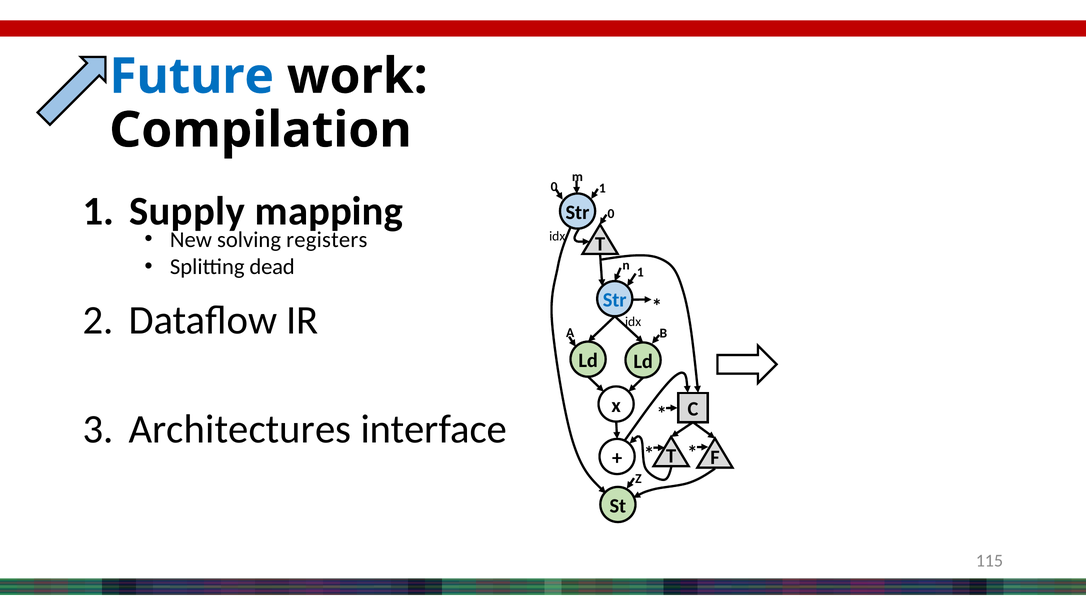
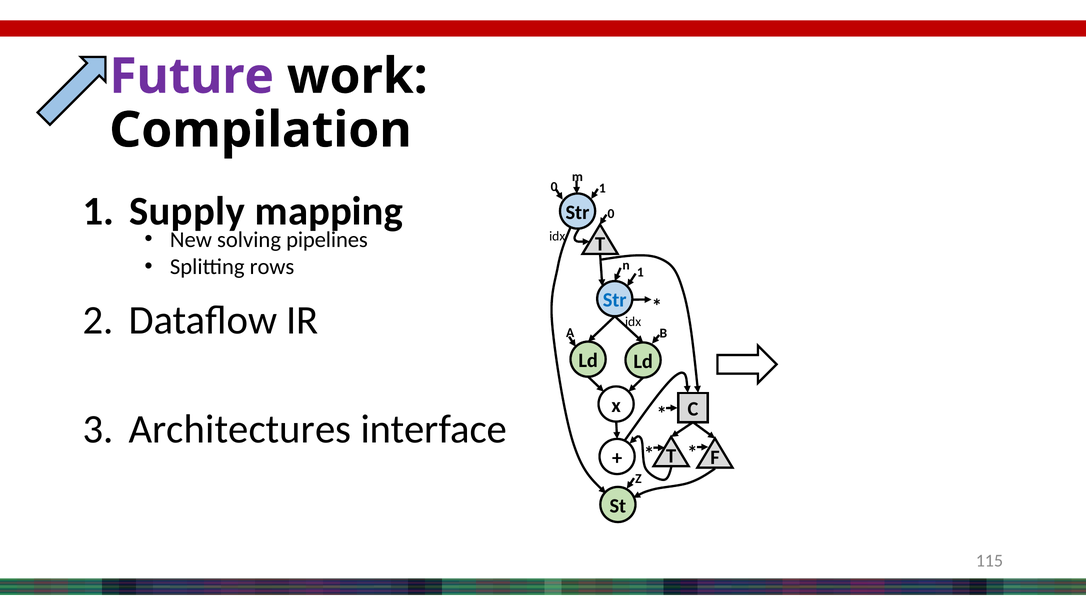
Future colour: blue -> purple (192, 76)
registers: registers -> pipelines (327, 240)
dead: dead -> rows (272, 267)
